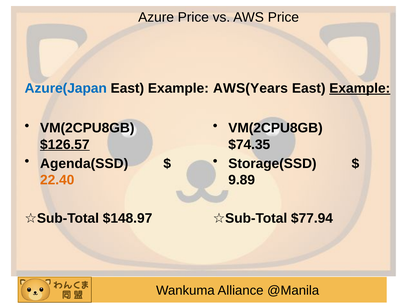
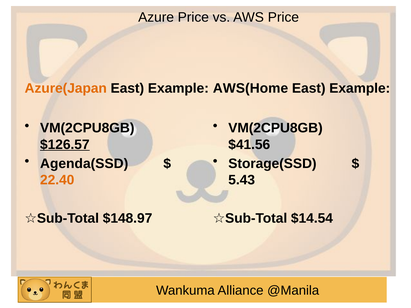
Azure(Japan colour: blue -> orange (66, 88)
AWS(Years: AWS(Years -> AWS(Home (251, 88)
Example underline: present -> none (360, 88)
$74.35: $74.35 -> $41.56 (249, 145)
9.89: 9.89 -> 5.43 (242, 180)
$77.94: $77.94 -> $14.54 (312, 219)
